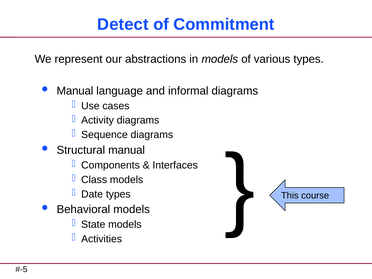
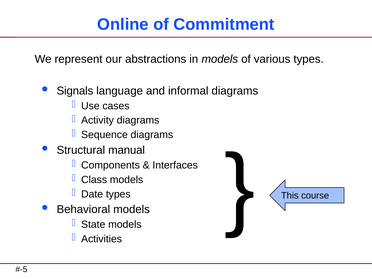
Detect: Detect -> Online (123, 24)
Manual: Manual -> Signals (75, 91)
